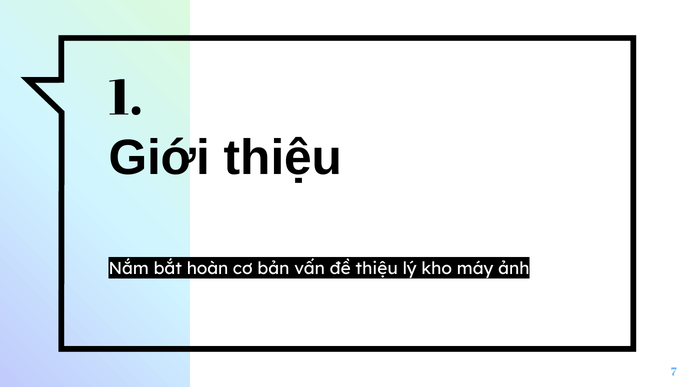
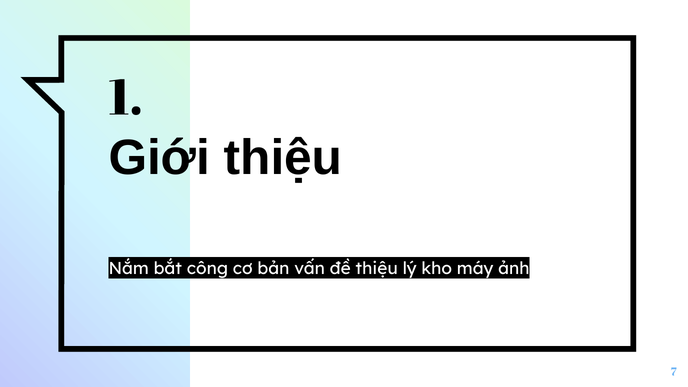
hoàn: hoàn -> công (207, 268)
